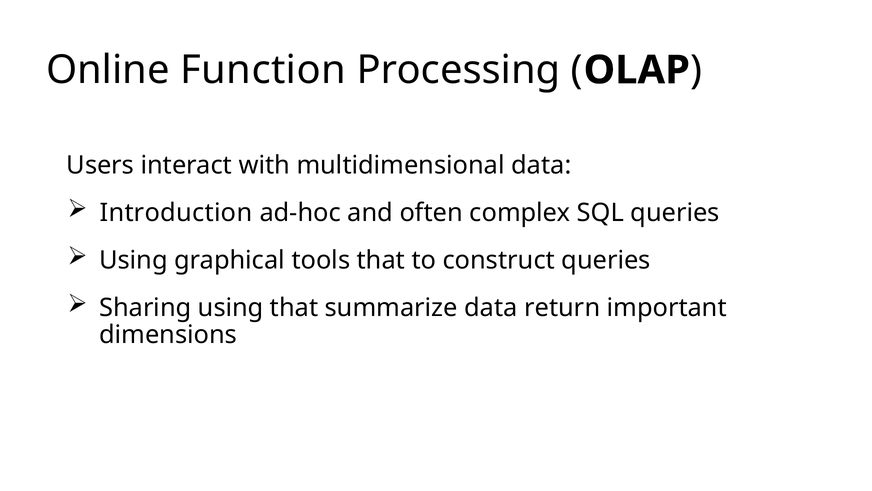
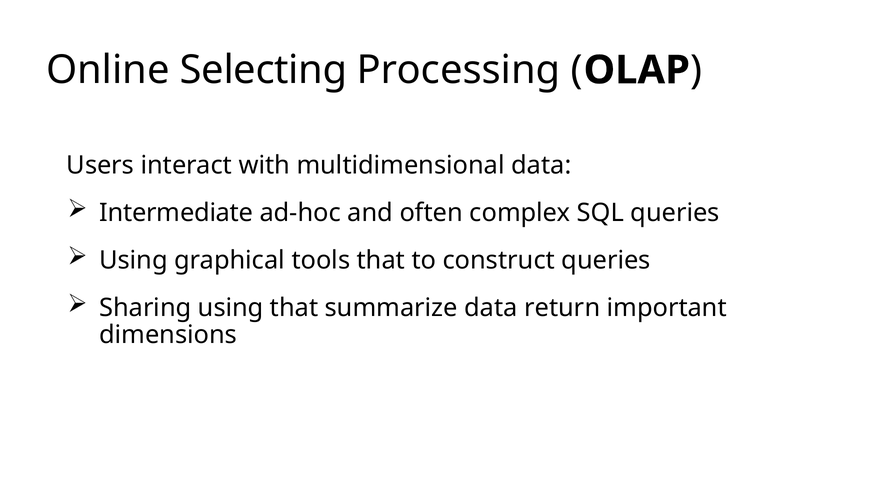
Function: Function -> Selecting (263, 70)
Introduction: Introduction -> Intermediate (176, 213)
